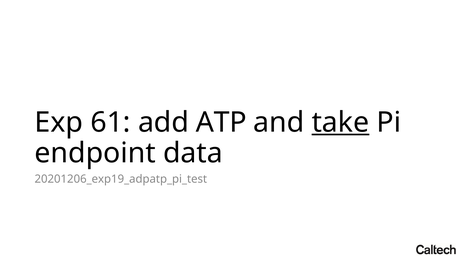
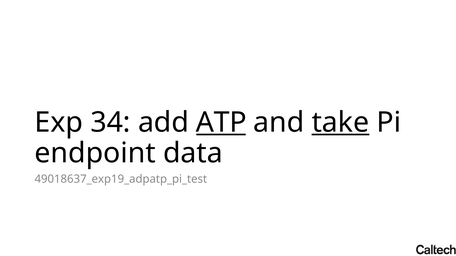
61: 61 -> 34 (110, 123)
ATP underline: none -> present (221, 123)
20201206_exp19_adpatp_pi_test: 20201206_exp19_adpatp_pi_test -> 49018637_exp19_adpatp_pi_test (121, 179)
